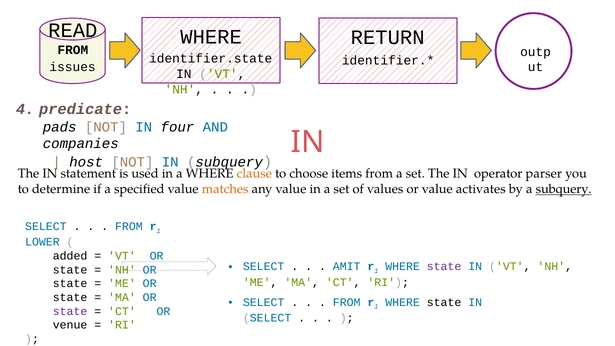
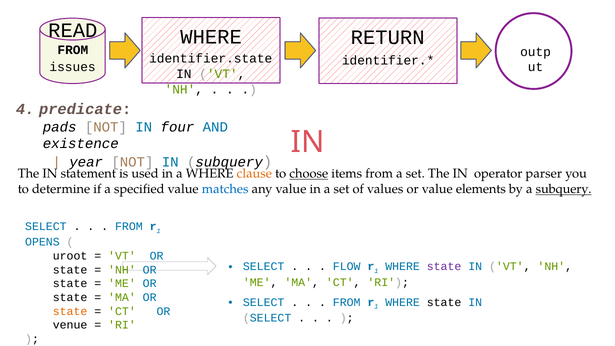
companies: companies -> existence (81, 144)
host: host -> year (86, 162)
choose underline: none -> present (309, 174)
matches colour: orange -> blue (225, 189)
activates: activates -> elements (481, 189)
LOWER: LOWER -> OPENS (42, 242)
added: added -> uroot (70, 256)
AMIT: AMIT -> FLOW (347, 266)
state colour: purple -> orange (70, 311)
